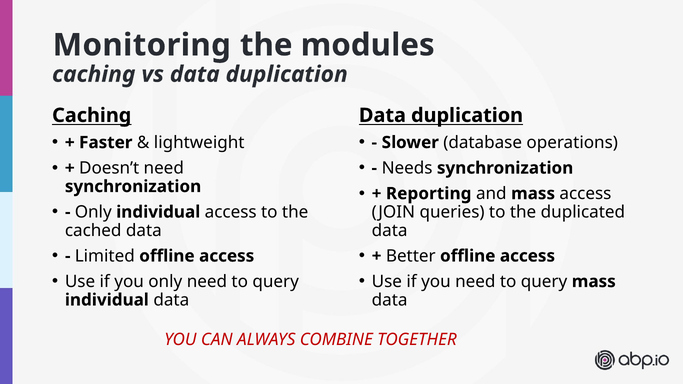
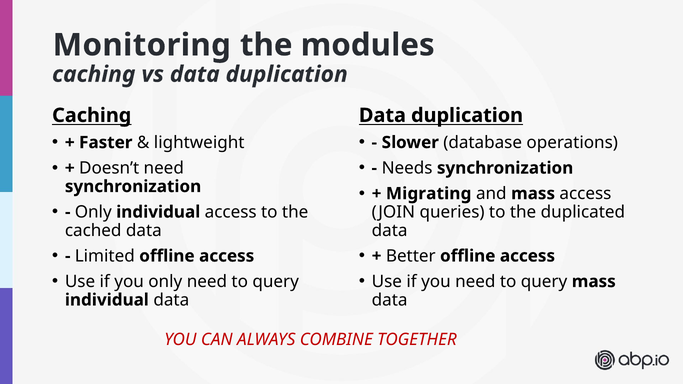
Reporting: Reporting -> Migrating (429, 194)
